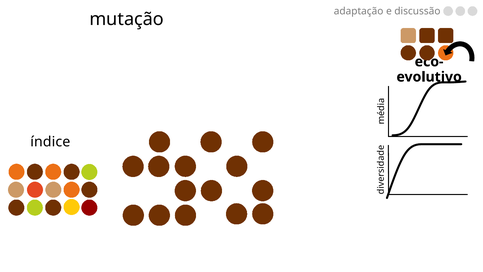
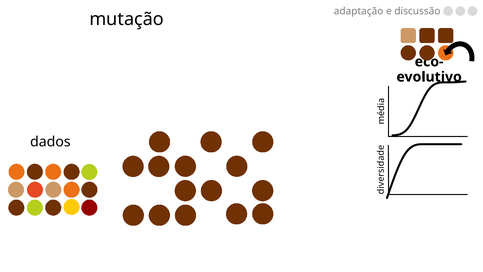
índice: índice -> dados (50, 142)
